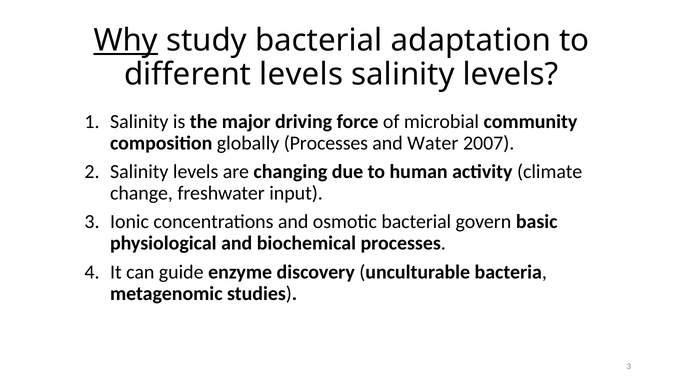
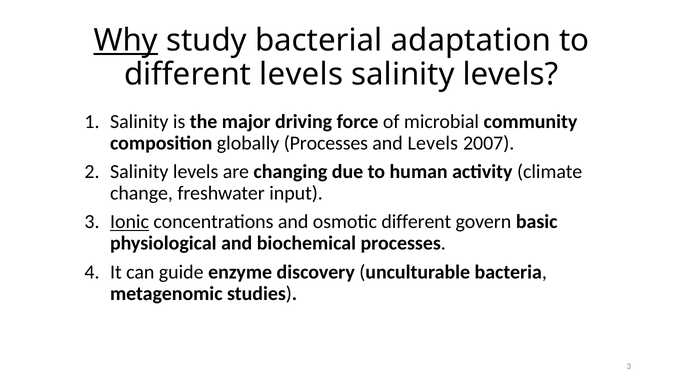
and Water: Water -> Levels (433, 143)
Ionic underline: none -> present (129, 222)
osmotic bacterial: bacterial -> different (416, 222)
